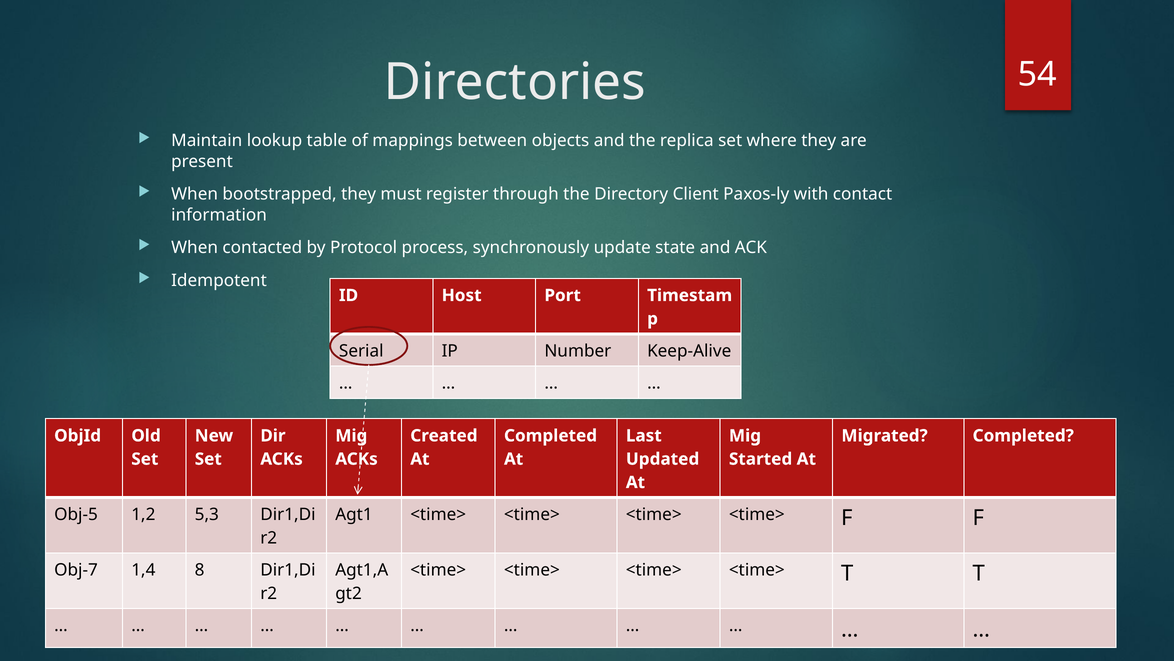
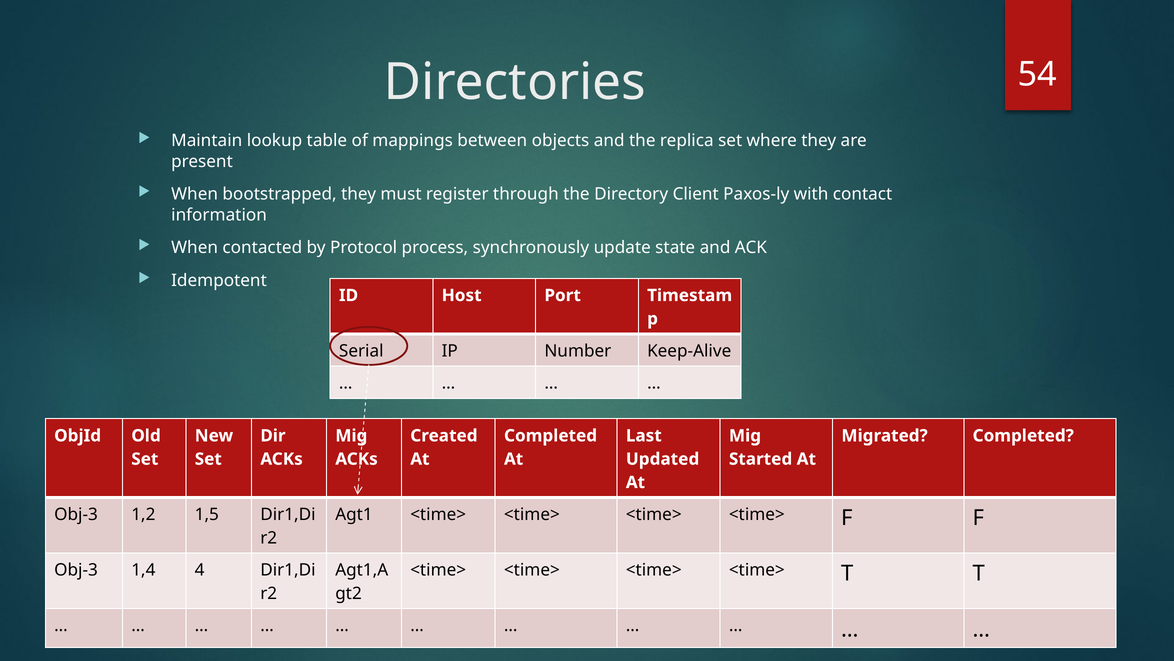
Obj-5: Obj-5 -> Obj-3 (76, 514)
5,3: 5,3 -> 1,5 (207, 514)
Obj-7: Obj-7 -> Obj-3 (76, 570)
8: 8 -> 4 (200, 570)
